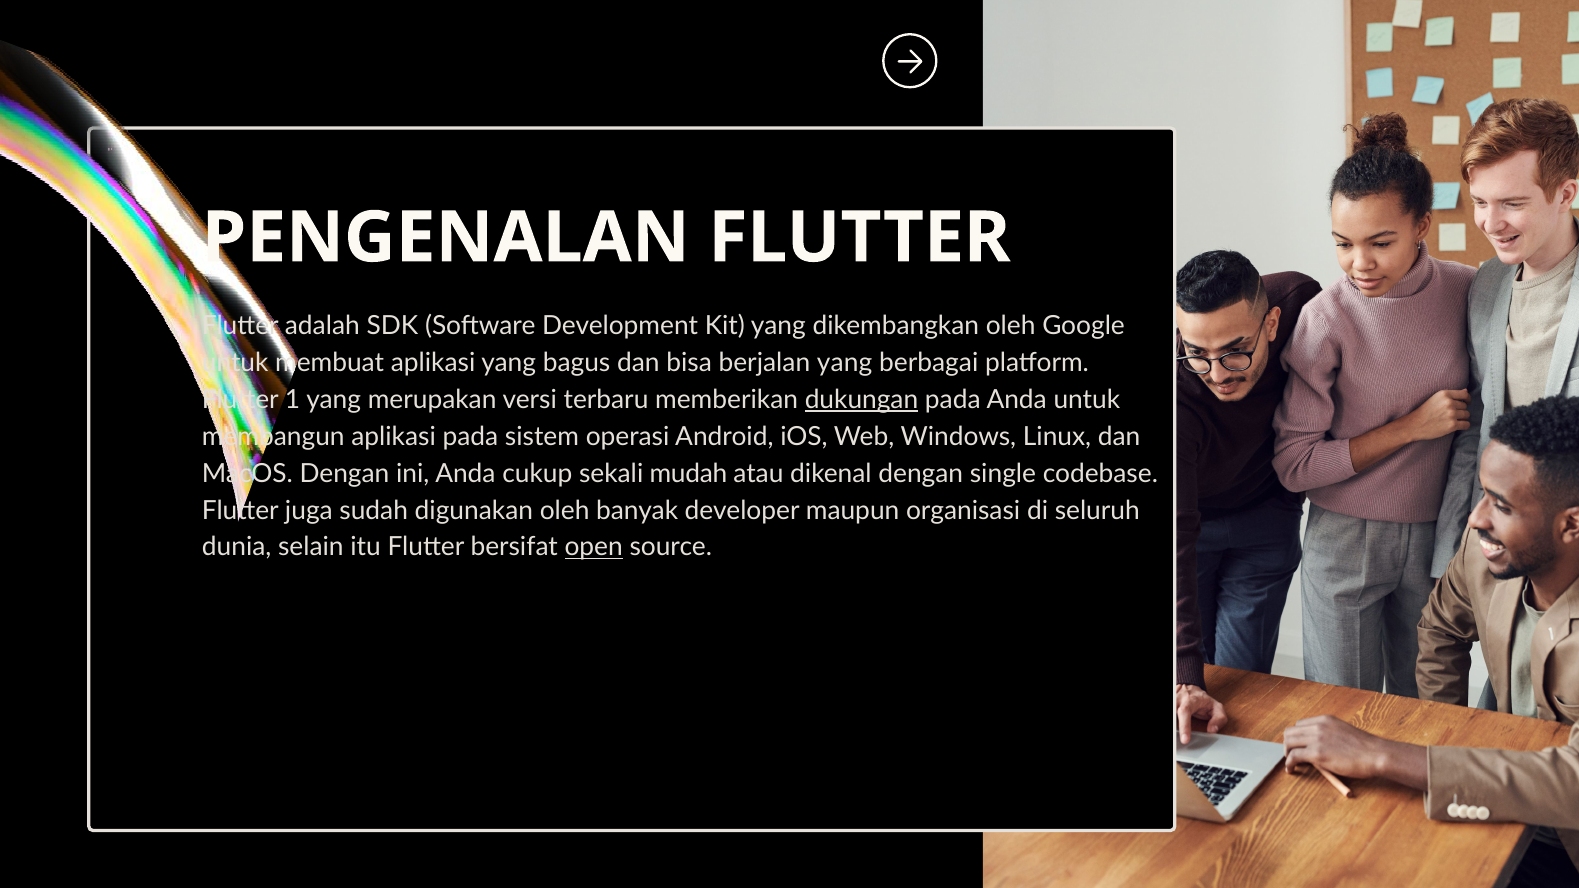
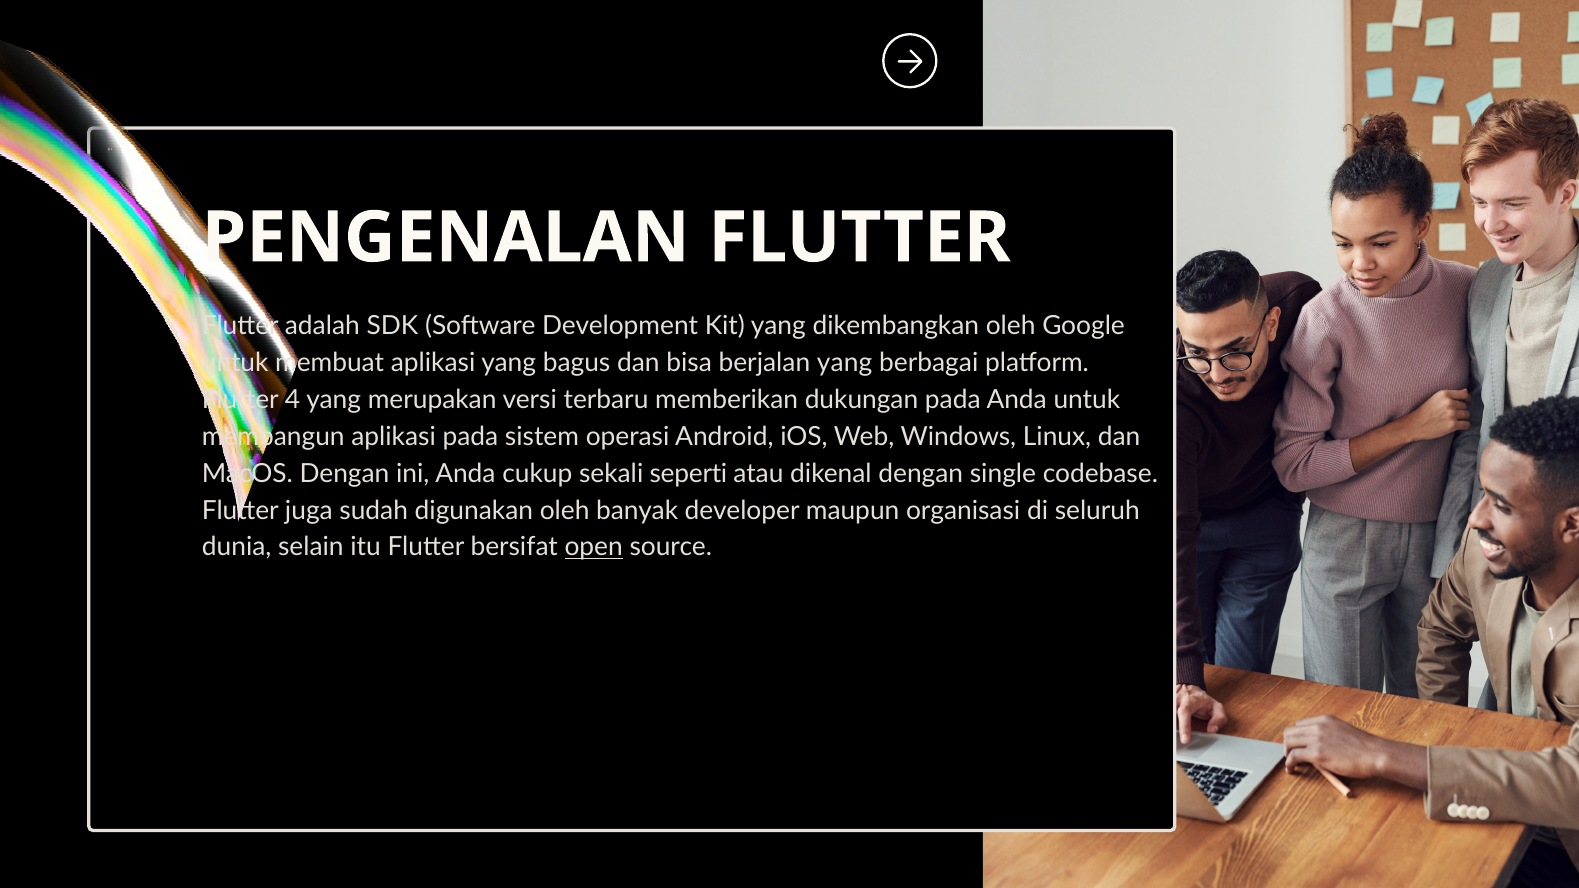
1: 1 -> 4 (293, 400)
dukungan underline: present -> none (862, 400)
mudah: mudah -> seperti (688, 474)
